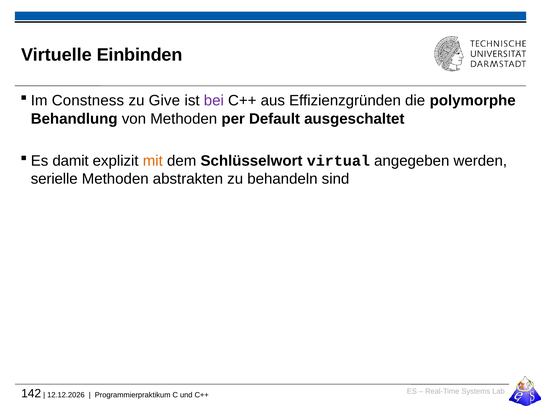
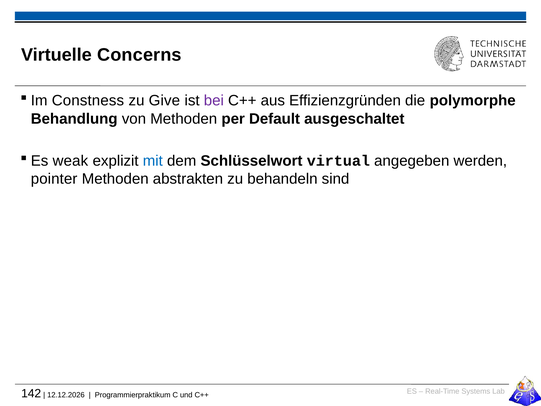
Einbinden: Einbinden -> Concerns (139, 55)
damit: damit -> weak (70, 161)
mit colour: orange -> blue (153, 161)
serielle: serielle -> pointer (54, 179)
